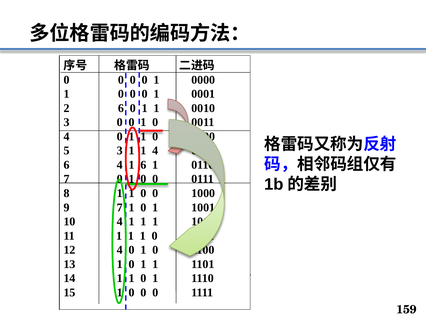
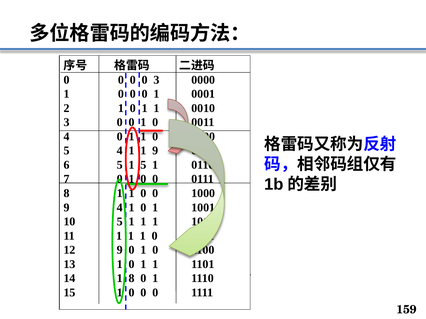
1: 1 -> 3 (156, 80)
2 6: 6 -> 1 (121, 108)
5 3: 3 -> 4 (120, 151)
1 4: 4 -> 9 (155, 151)
6 4: 4 -> 5 (120, 165)
1 6: 6 -> 5 (143, 165)
9 7: 7 -> 4 (120, 208)
10 4: 4 -> 5 (120, 222)
12 4: 4 -> 9 (120, 250)
14 1 1: 1 -> 8 (132, 279)
